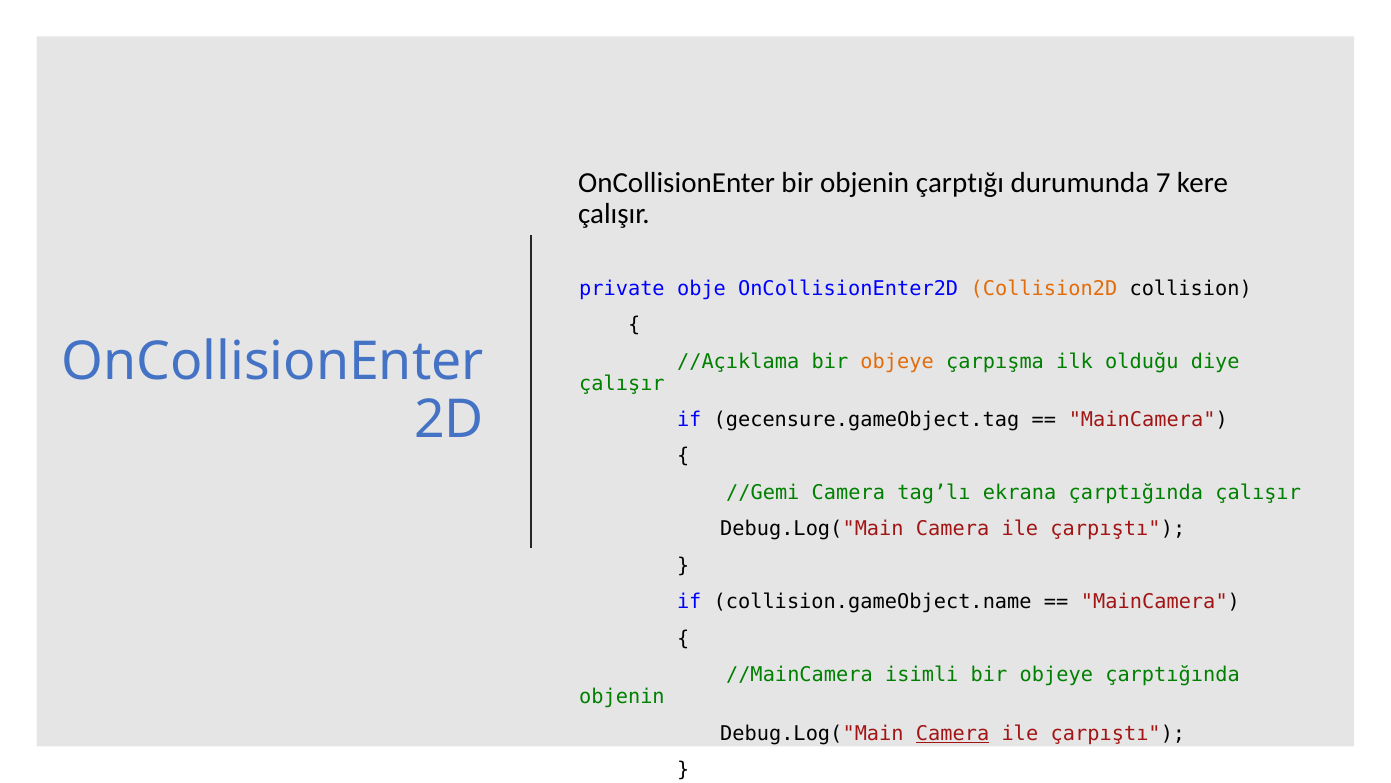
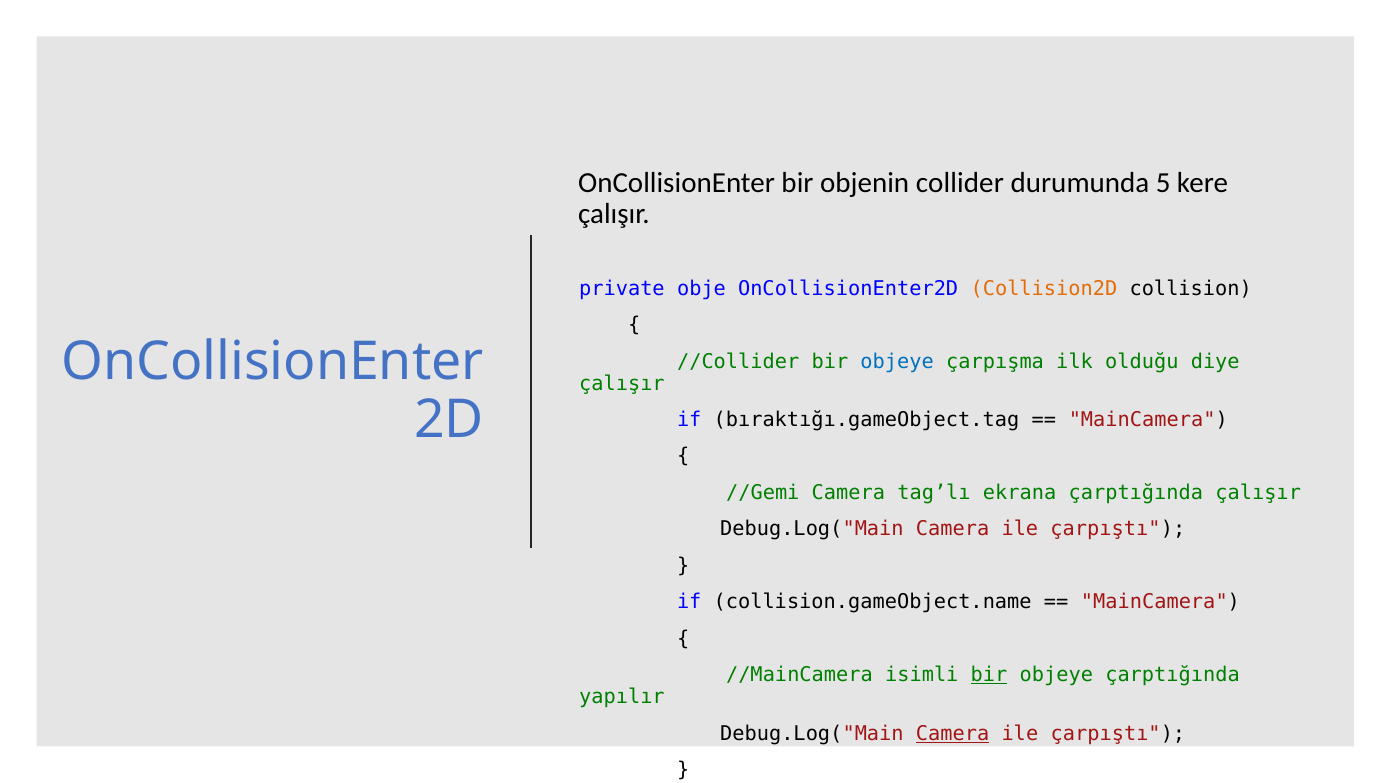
çarptığı: çarptığı -> collider (960, 182)
7: 7 -> 5 (1163, 182)
//Açıklama: //Açıklama -> //Collider (738, 361)
objeye colour: orange -> blue (897, 361)
gecensure.gameObject.tag: gecensure.gameObject.tag -> bıraktığı.gameObject.tag (866, 420)
bir underline: none -> present (989, 675)
objenin: objenin -> yapılır (622, 696)
